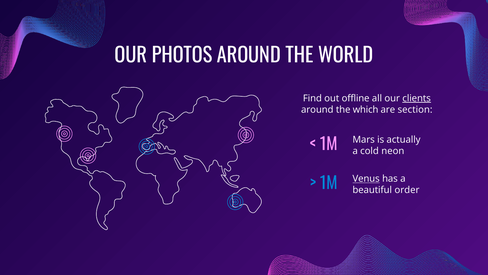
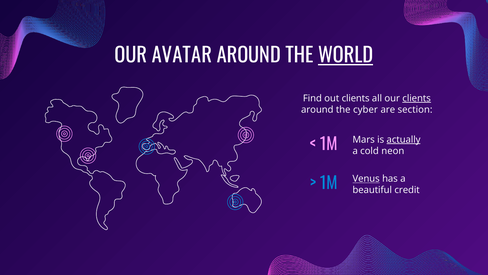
PHOTOS: PHOTOS -> AVATAR (182, 56)
WORLD underline: none -> present (346, 56)
out offline: offline -> clients (356, 98)
which: which -> cyber (365, 109)
actually underline: none -> present (404, 139)
order: order -> credit (407, 190)
